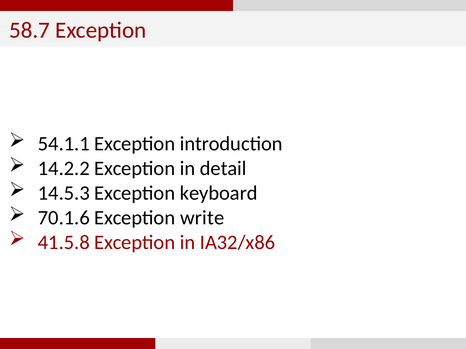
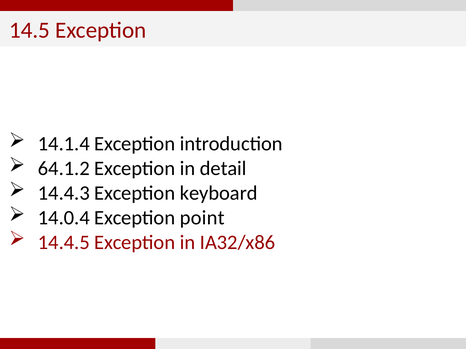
58.7: 58.7 -> 14.5 (30, 30)
54.1.1: 54.1.1 -> 14.1.4 (64, 144)
14.2.2: 14.2.2 -> 64.1.2 (64, 169)
14.5.3: 14.5.3 -> 14.4.3 (64, 193)
70.1.6: 70.1.6 -> 14.0.4 (64, 218)
write: write -> point (202, 218)
41.5.8: 41.5.8 -> 14.4.5 (64, 243)
